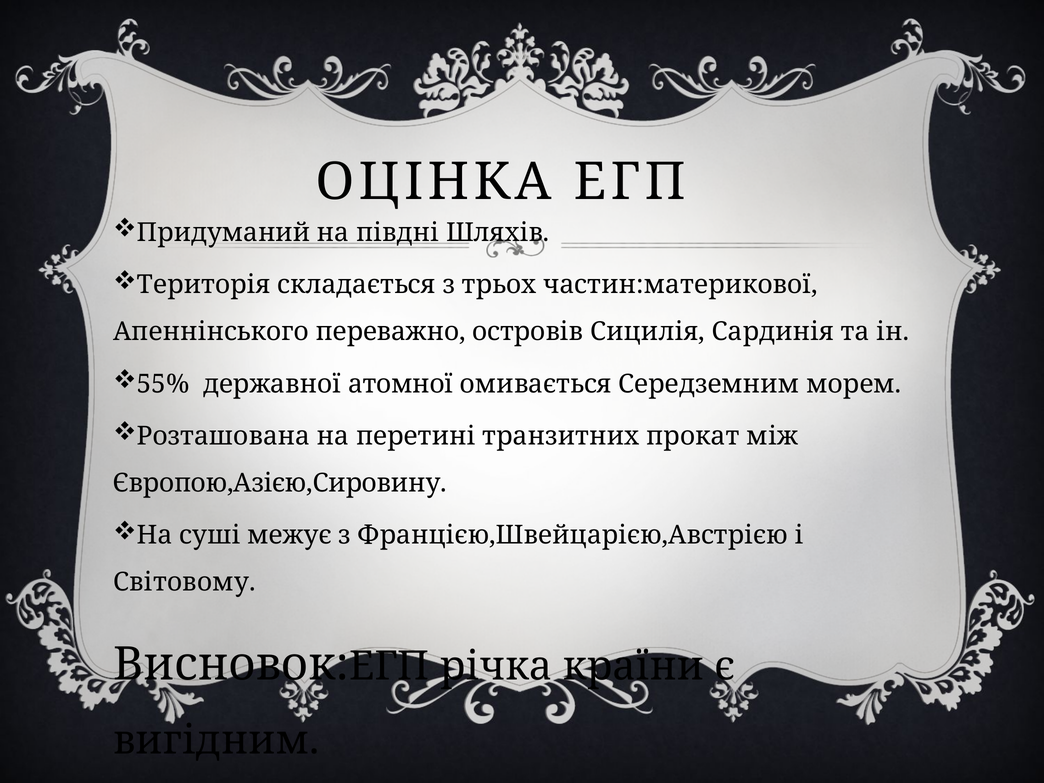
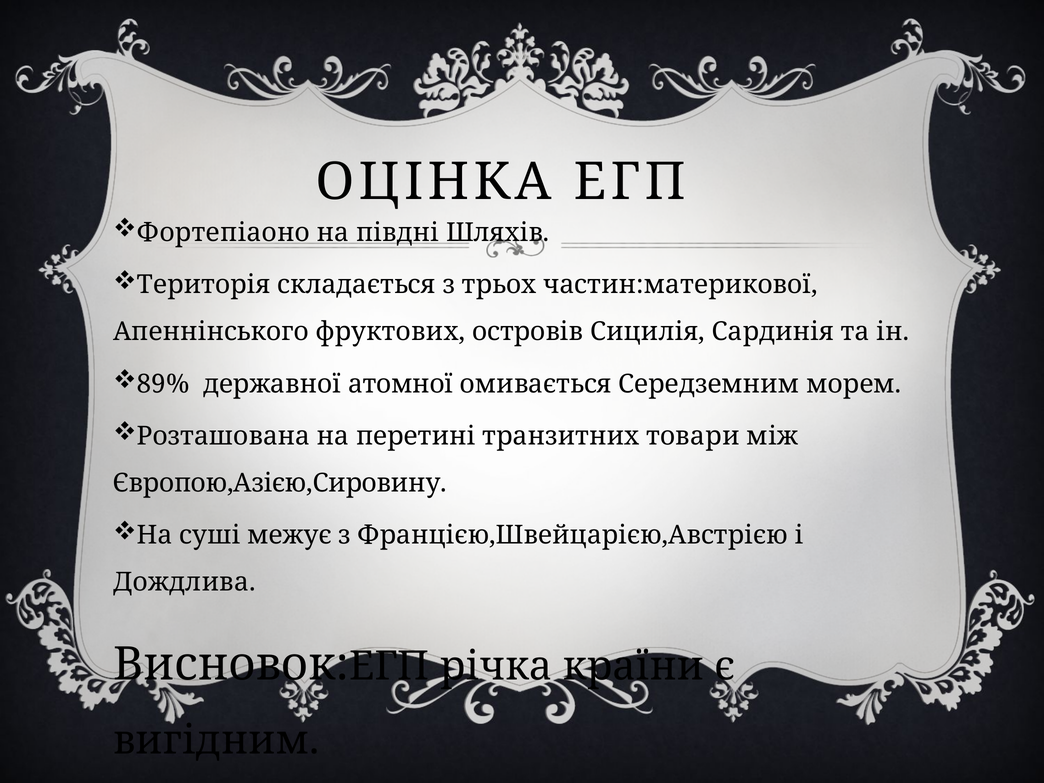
Придуманий: Придуманий -> Фортепіаоно (223, 233)
переважно: переважно -> фруктових (390, 332)
55%: 55% -> 89% (163, 384)
прокат: прокат -> товари (693, 436)
Світовому: Світовому -> Дождлива (184, 582)
